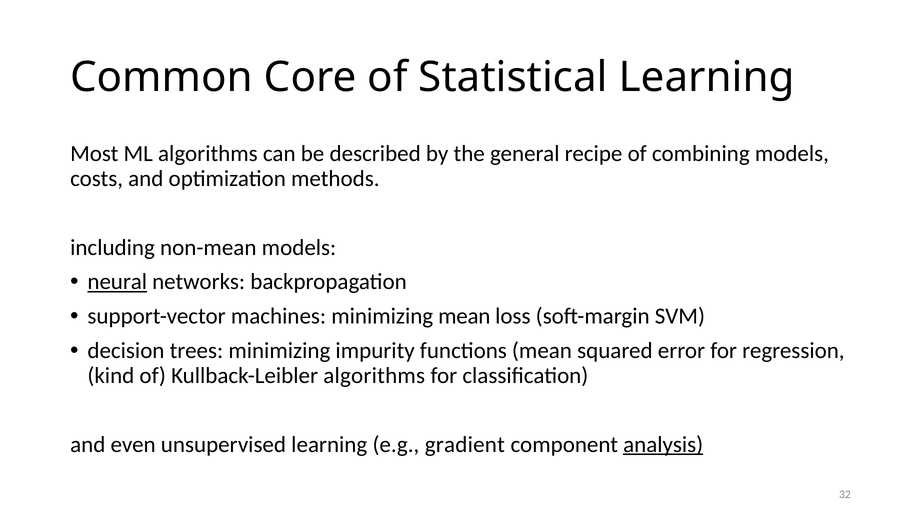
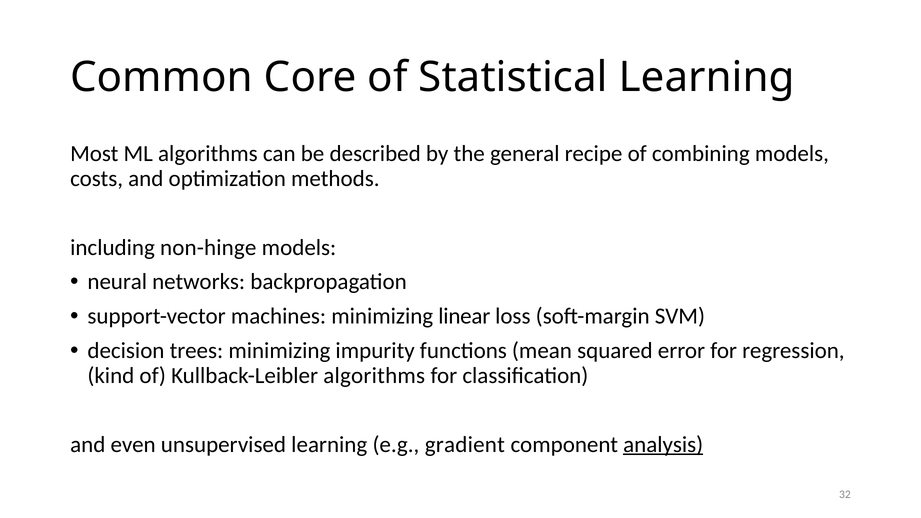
non-mean: non-mean -> non-hinge (208, 247)
neural underline: present -> none (117, 282)
minimizing mean: mean -> linear (464, 316)
